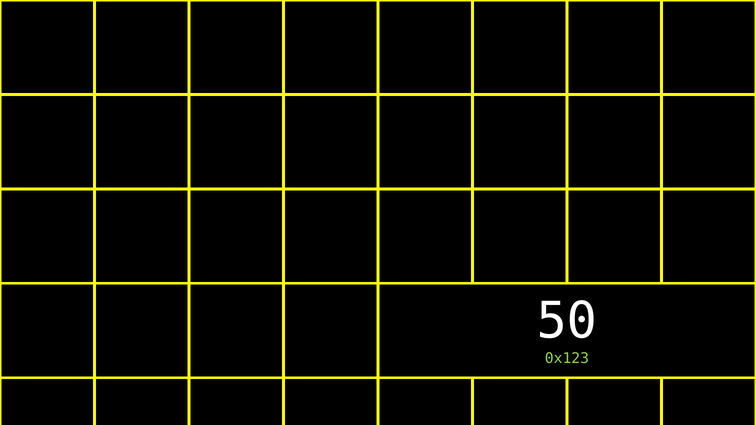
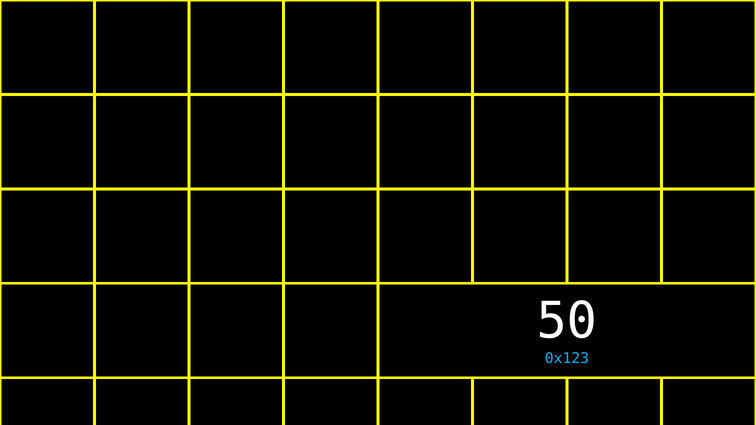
0x123 colour: light green -> light blue (567, 359)
